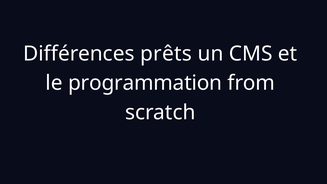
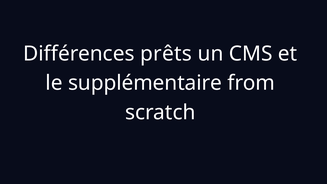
programmation: programmation -> supplémentaire (145, 83)
